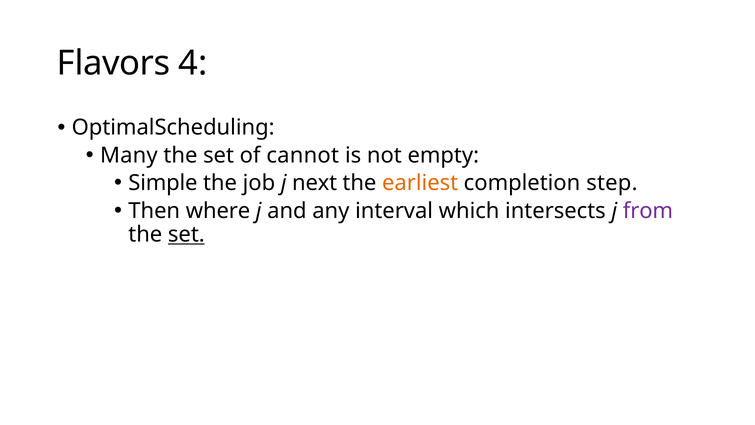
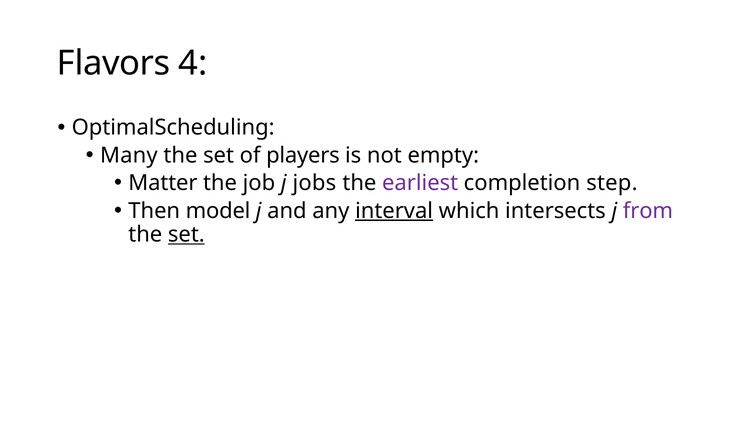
cannot: cannot -> players (303, 155)
Simple: Simple -> Matter (163, 183)
next: next -> jobs (314, 183)
earliest colour: orange -> purple (420, 183)
where: where -> model (218, 211)
interval underline: none -> present (394, 211)
